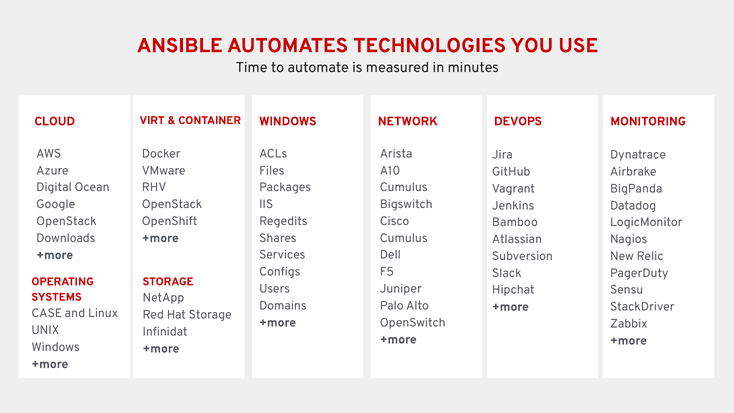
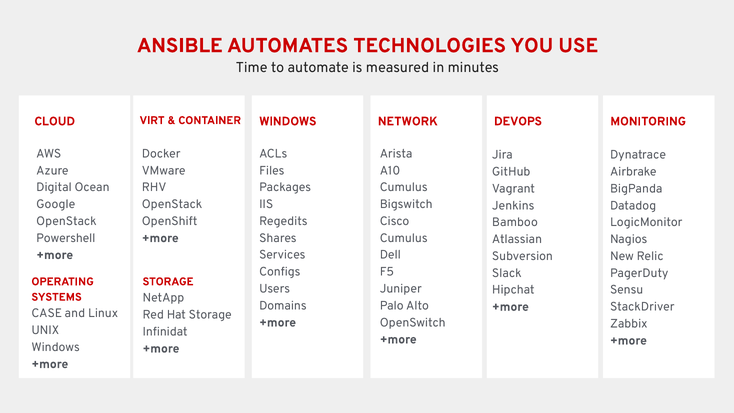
Downloads: Downloads -> Powershell (66, 238)
